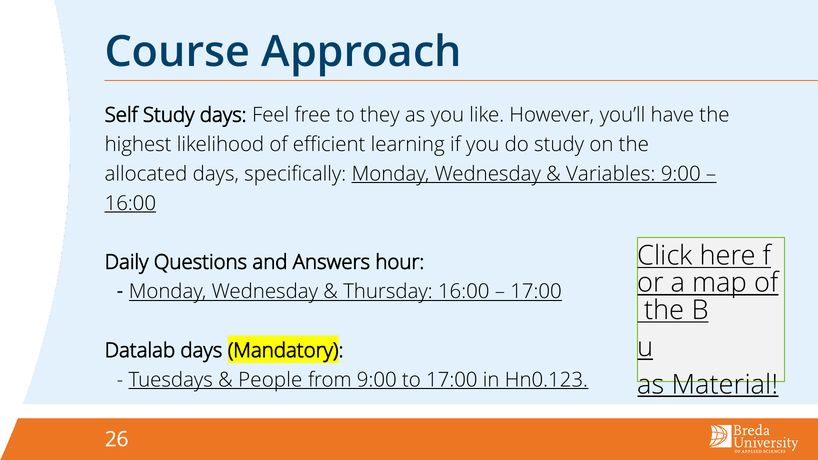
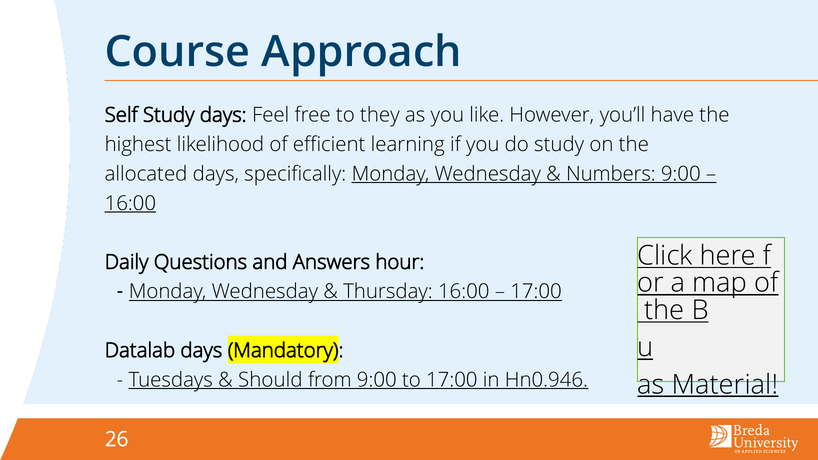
Variables: Variables -> Numbers (611, 174)
People: People -> Should (270, 380)
Hn0.123: Hn0.123 -> Hn0.946 (546, 380)
